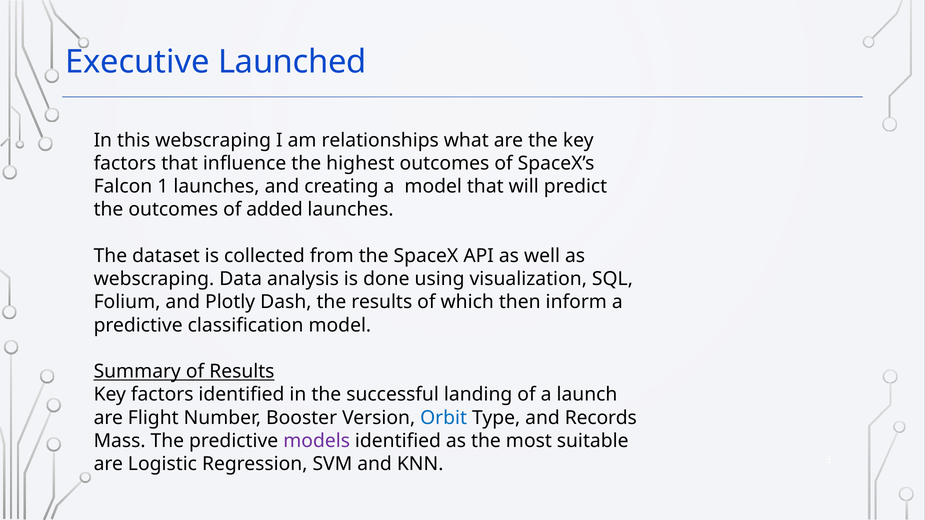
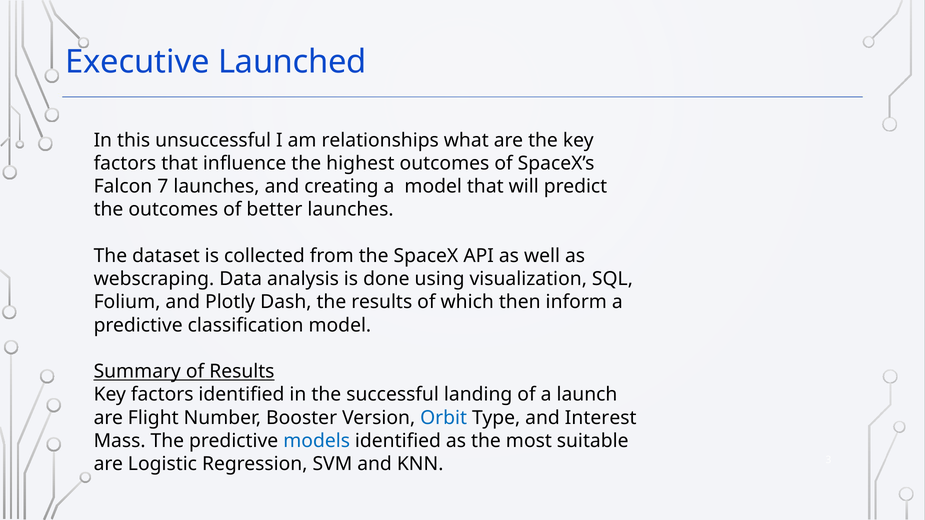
this webscraping: webscraping -> unsuccessful (213, 140)
1: 1 -> 7 (163, 187)
added: added -> better (274, 210)
Records: Records -> Interest (601, 418)
models colour: purple -> blue (317, 441)
